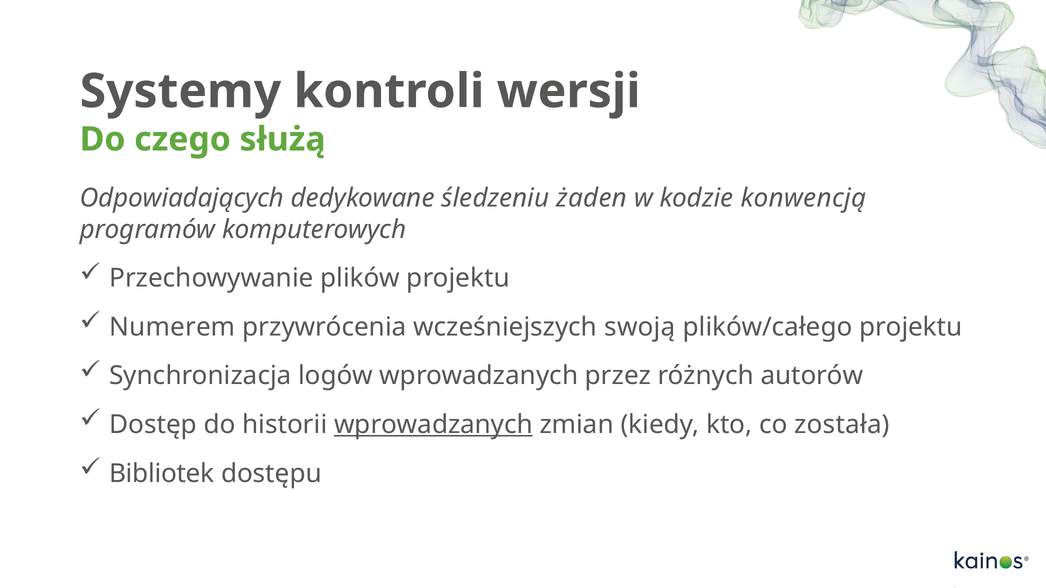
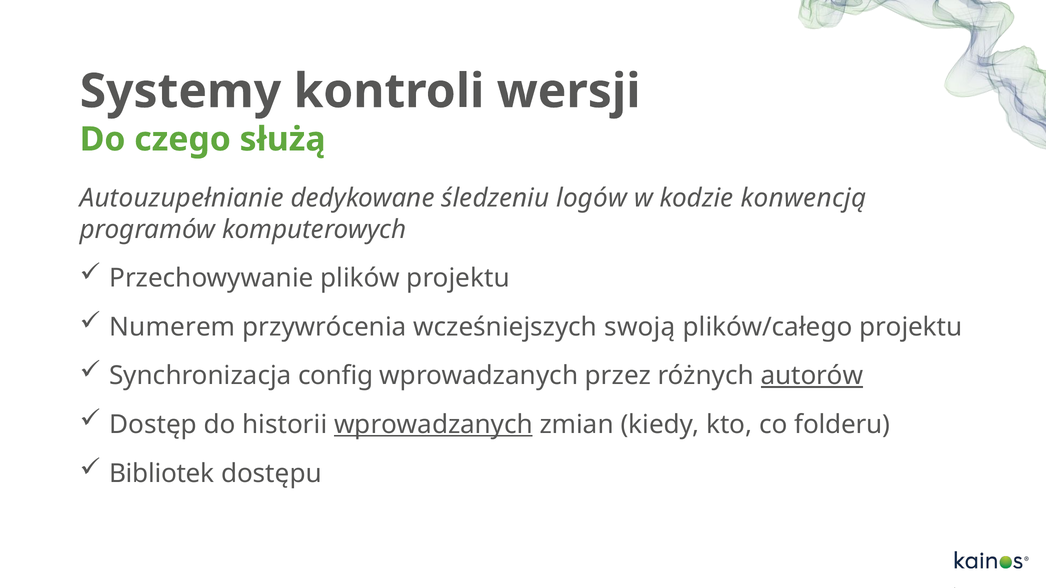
Odpowiadających: Odpowiadających -> Autouzupełnianie (182, 198)
żaden: żaden -> logów (592, 198)
logów: logów -> config (336, 376)
autorów underline: none -> present (812, 376)
została: została -> folderu (842, 425)
